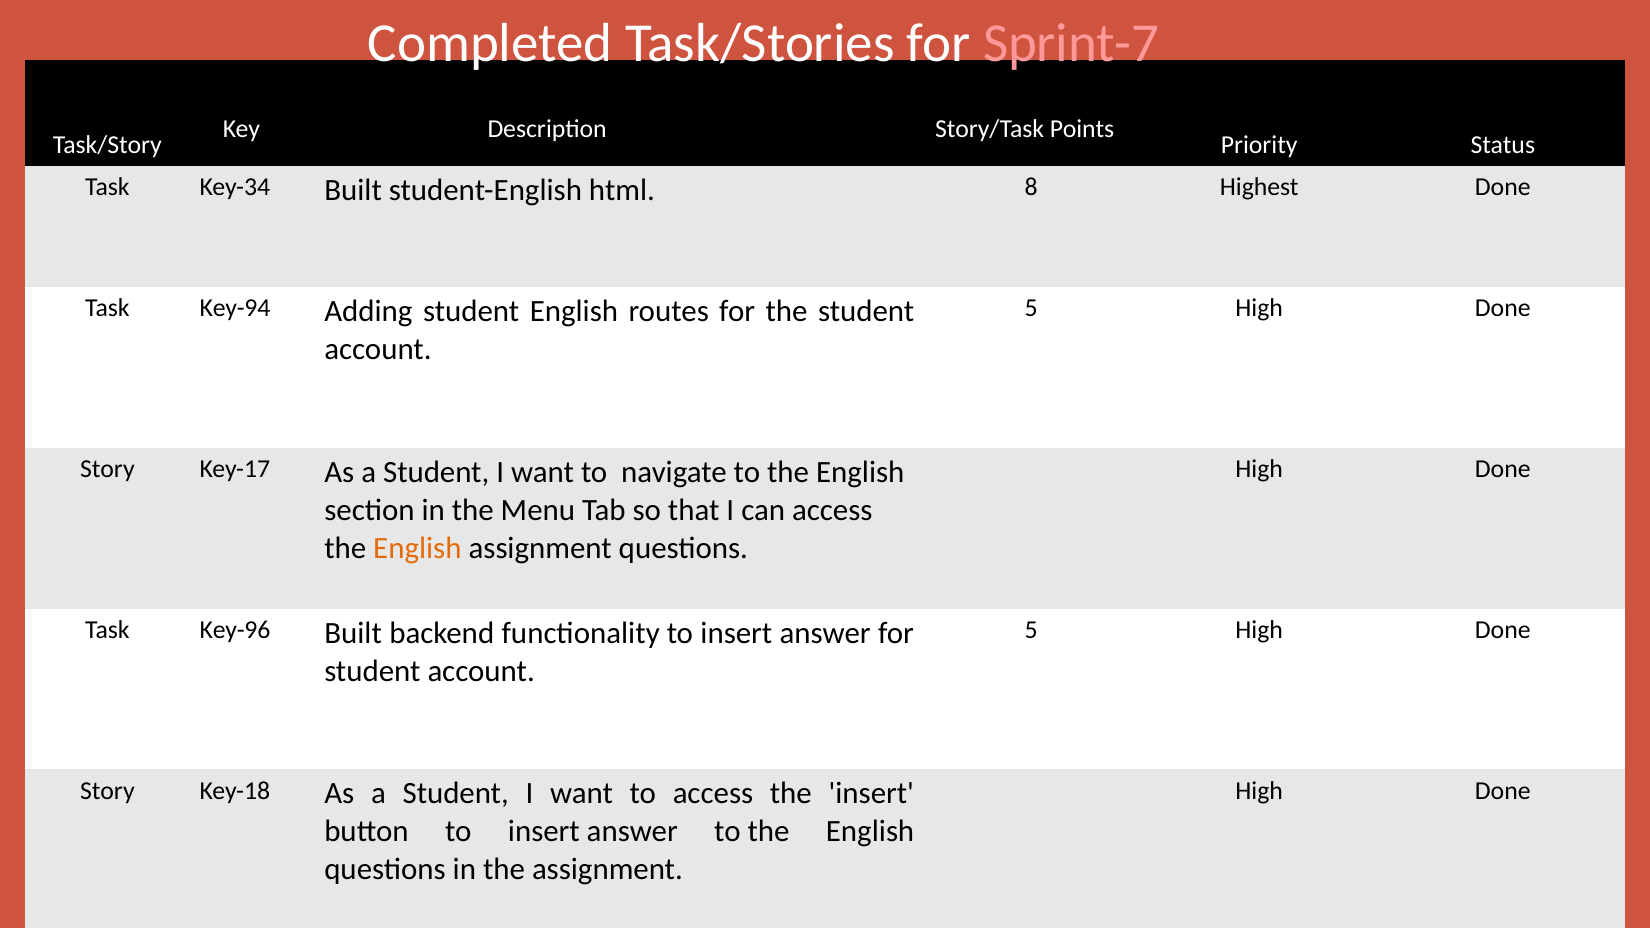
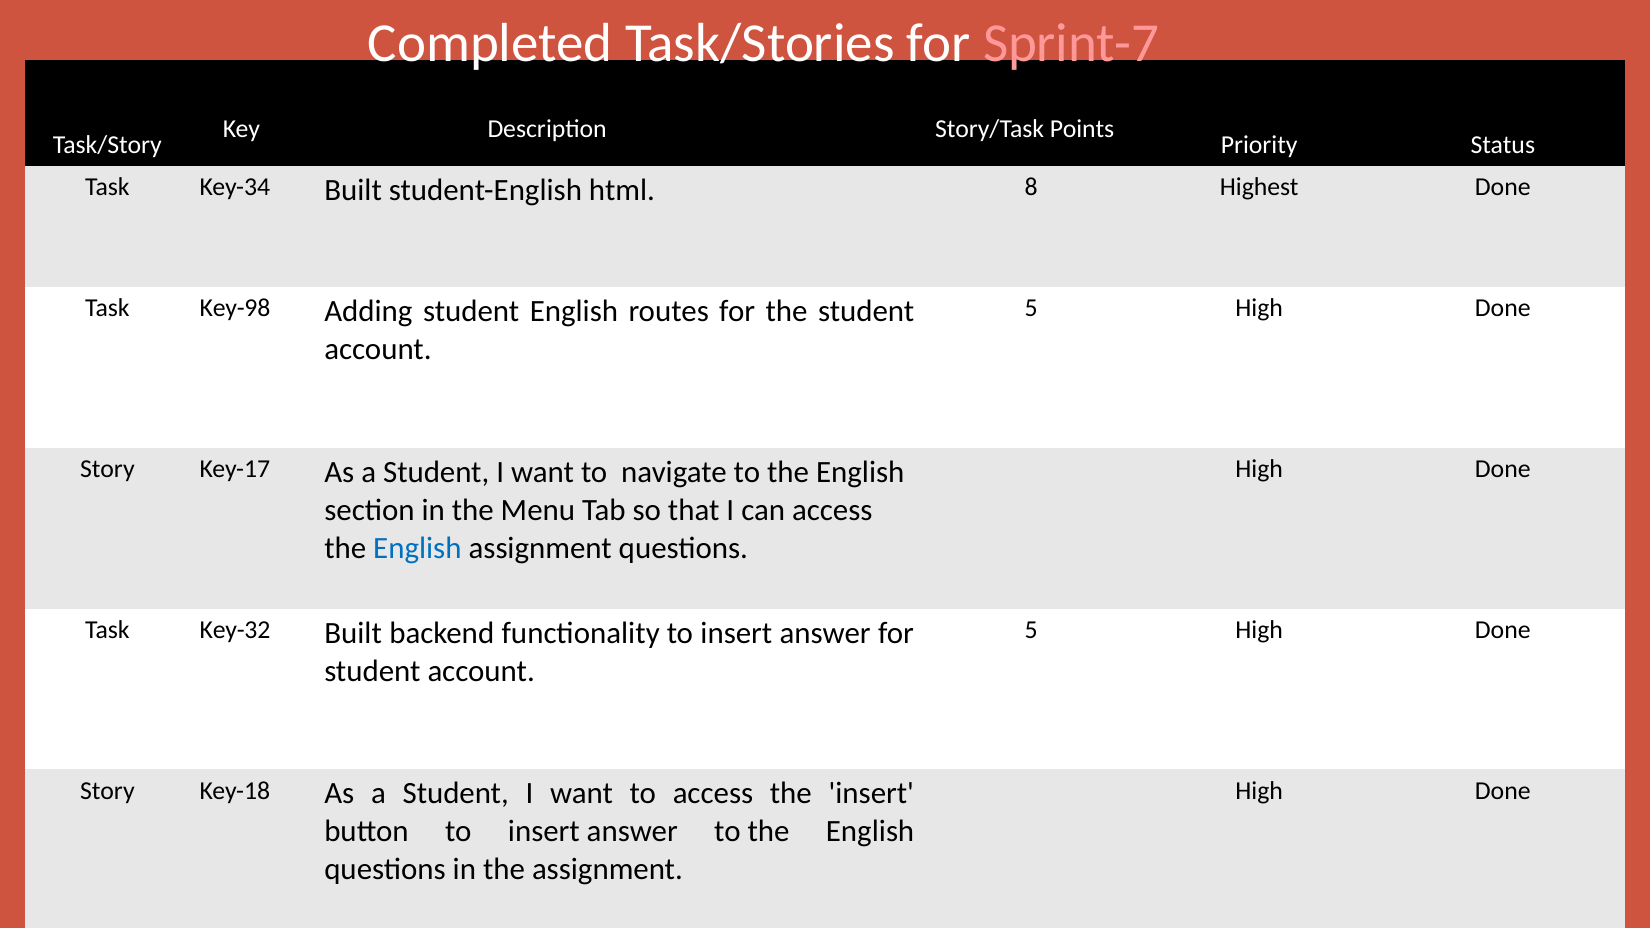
Key-94: Key-94 -> Key-98 (235, 308)
English colour: orange -> blue (417, 548)
Key-96: Key-96 -> Key-32 (235, 630)
